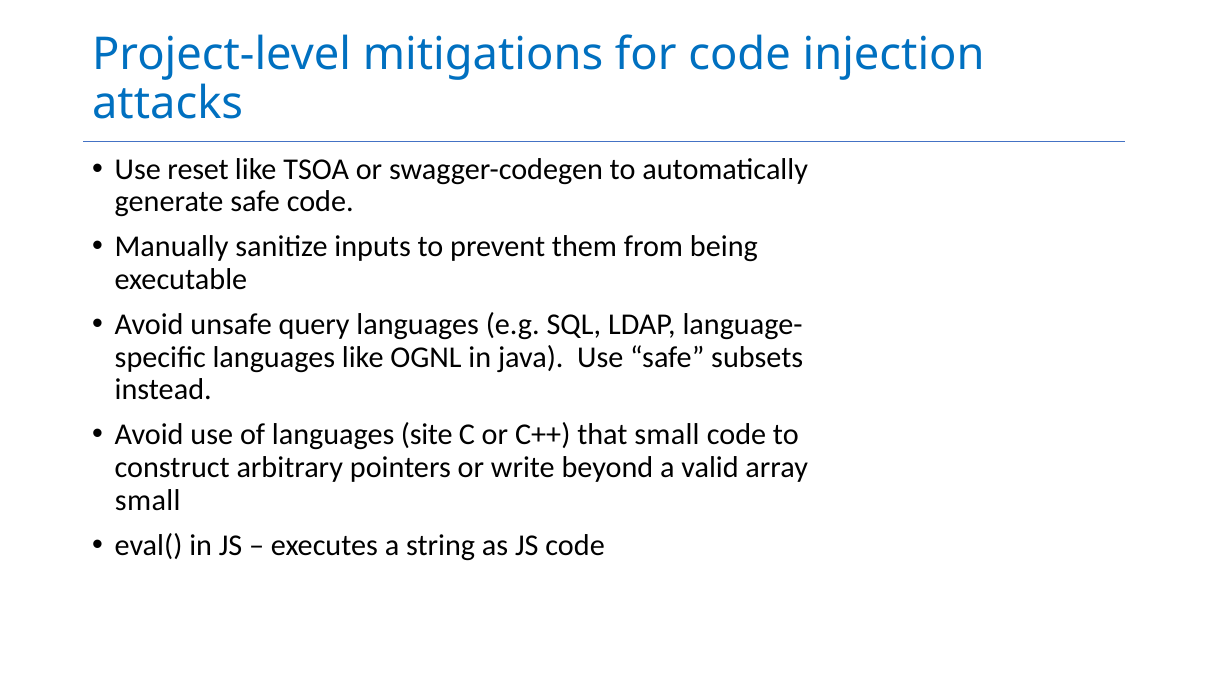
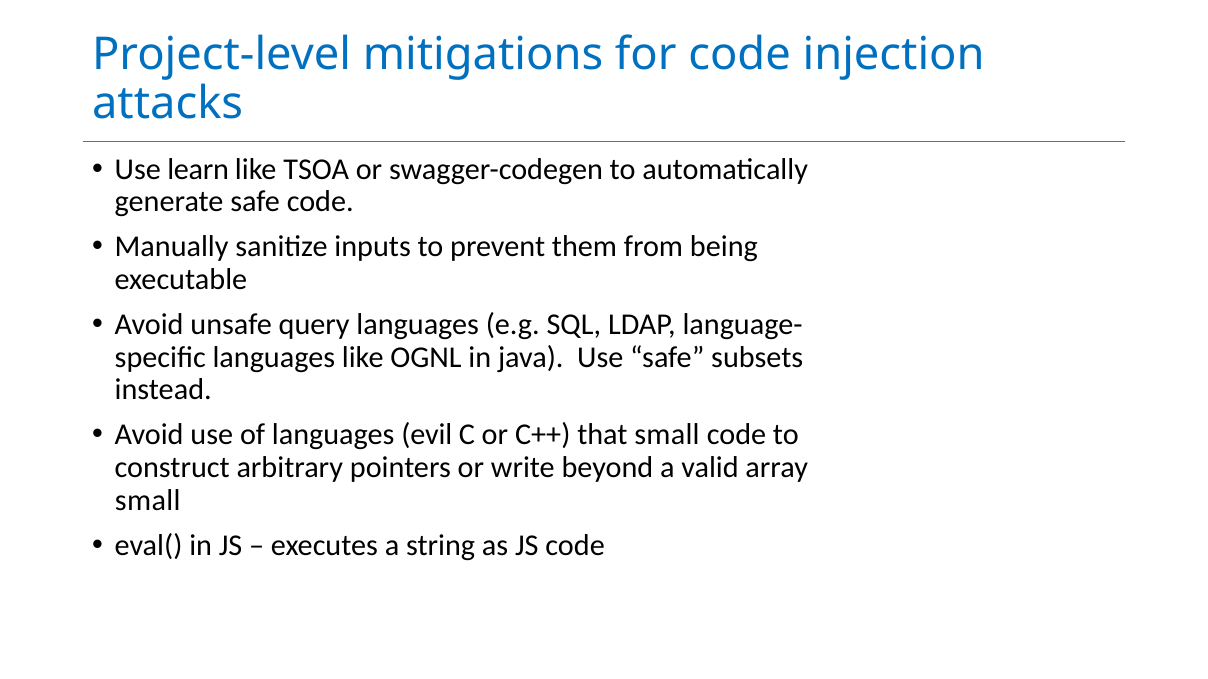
reset: reset -> learn (198, 169)
site: site -> evil (427, 435)
